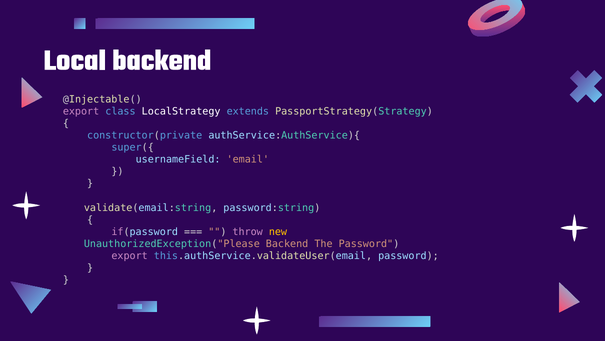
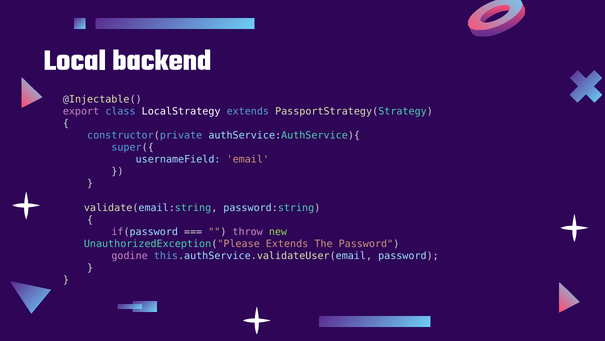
new colour: yellow -> light green (278, 231)
UnauthorizedException("Please Backend: Backend -> Extends (287, 243)
export: export -> godine (130, 255)
